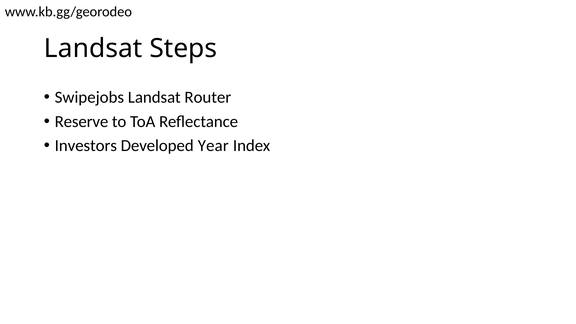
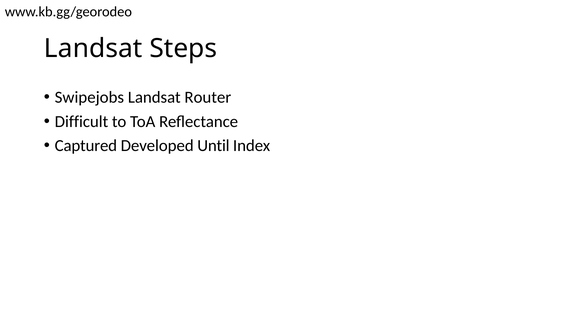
Reserve: Reserve -> Difficult (81, 122)
Investors: Investors -> Captured (86, 146)
Year: Year -> Until (213, 146)
